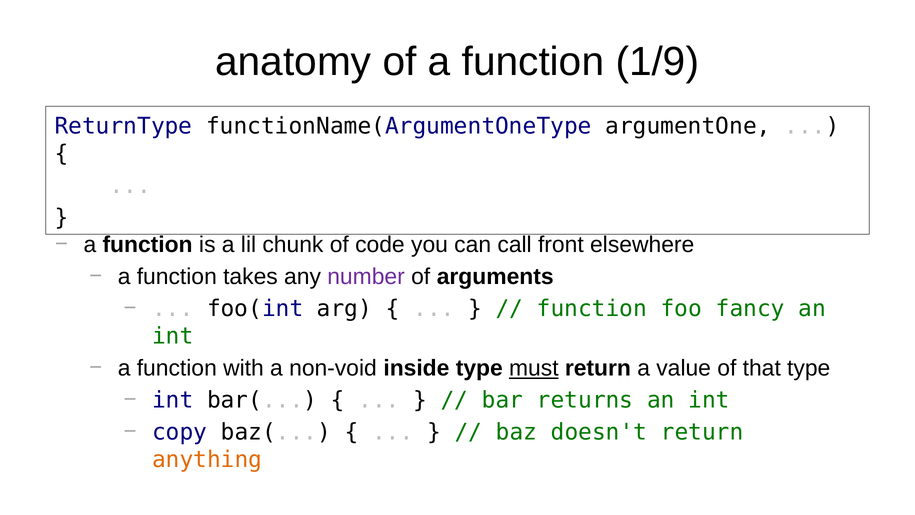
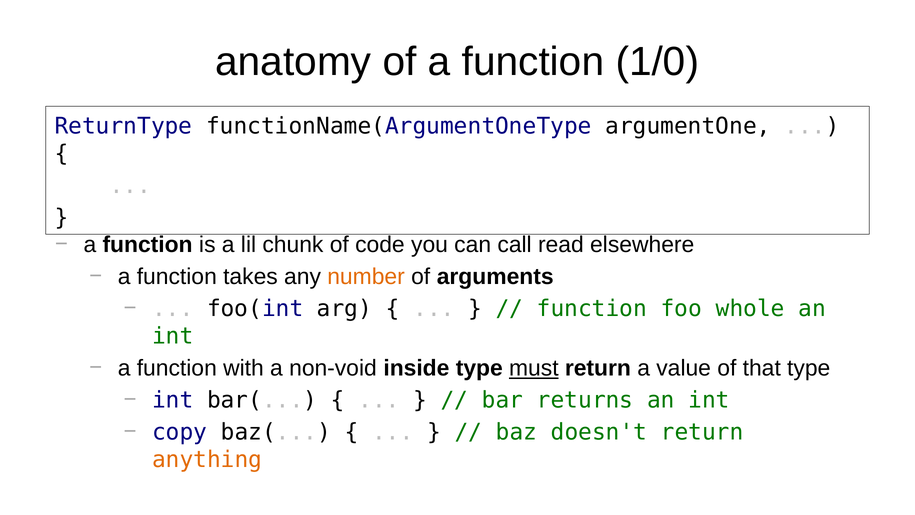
1/9: 1/9 -> 1/0 (657, 62)
front: front -> read (561, 244)
number colour: purple -> orange (366, 276)
fancy: fancy -> whole (750, 308)
